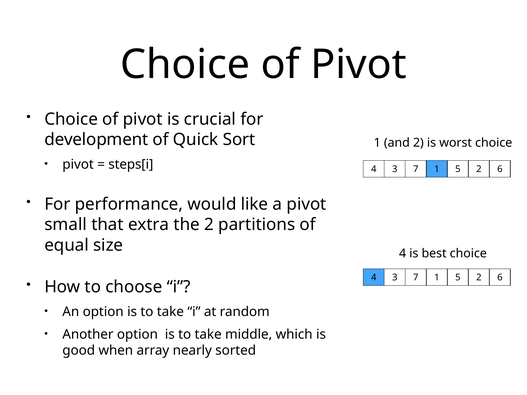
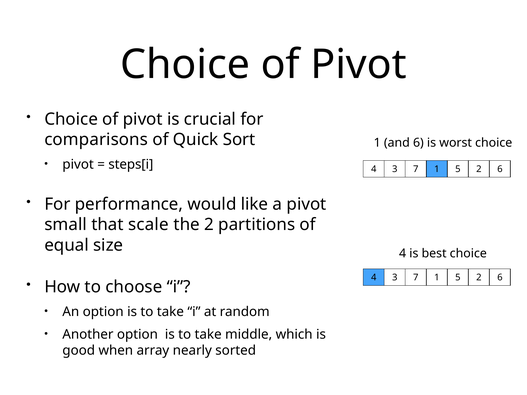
development: development -> comparisons (96, 140)
and 2: 2 -> 6 (418, 143)
extra: extra -> scale (148, 225)
